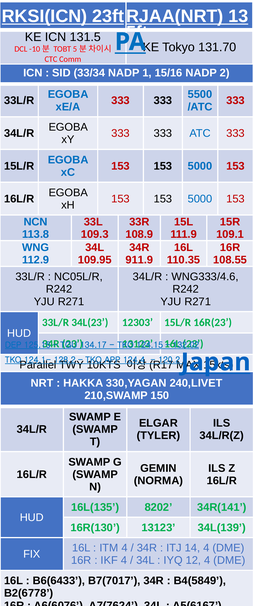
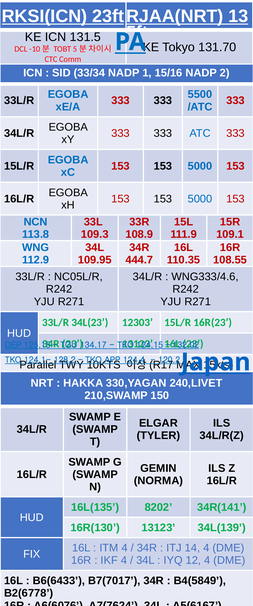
911.9: 911.9 -> 444.7 (139, 260)
